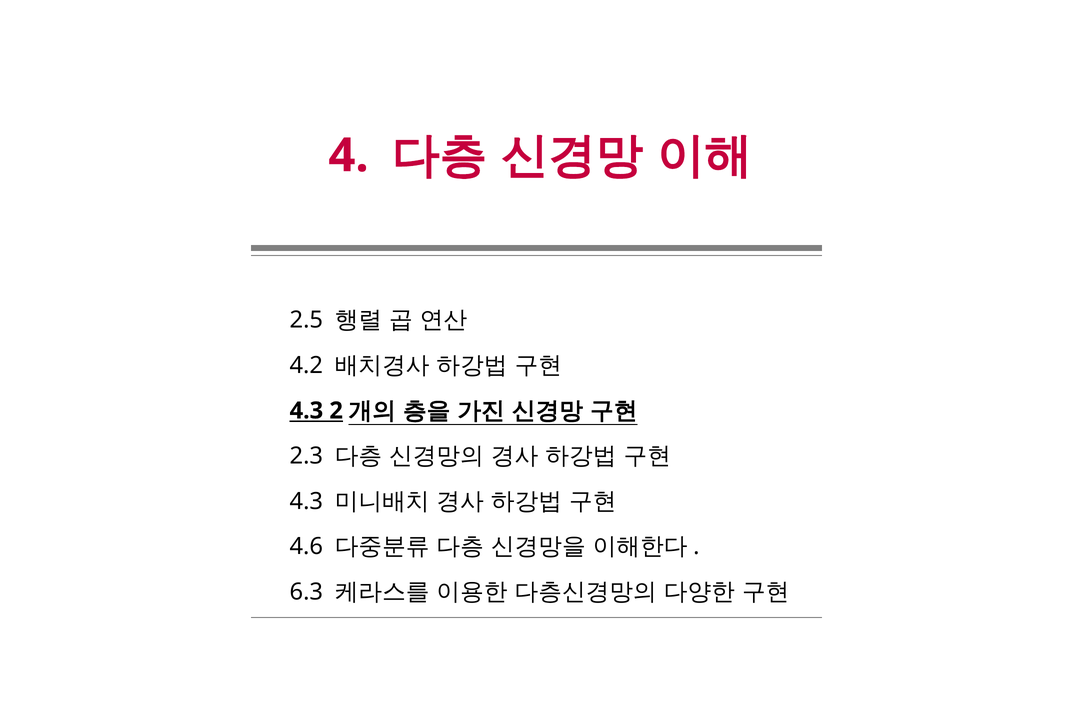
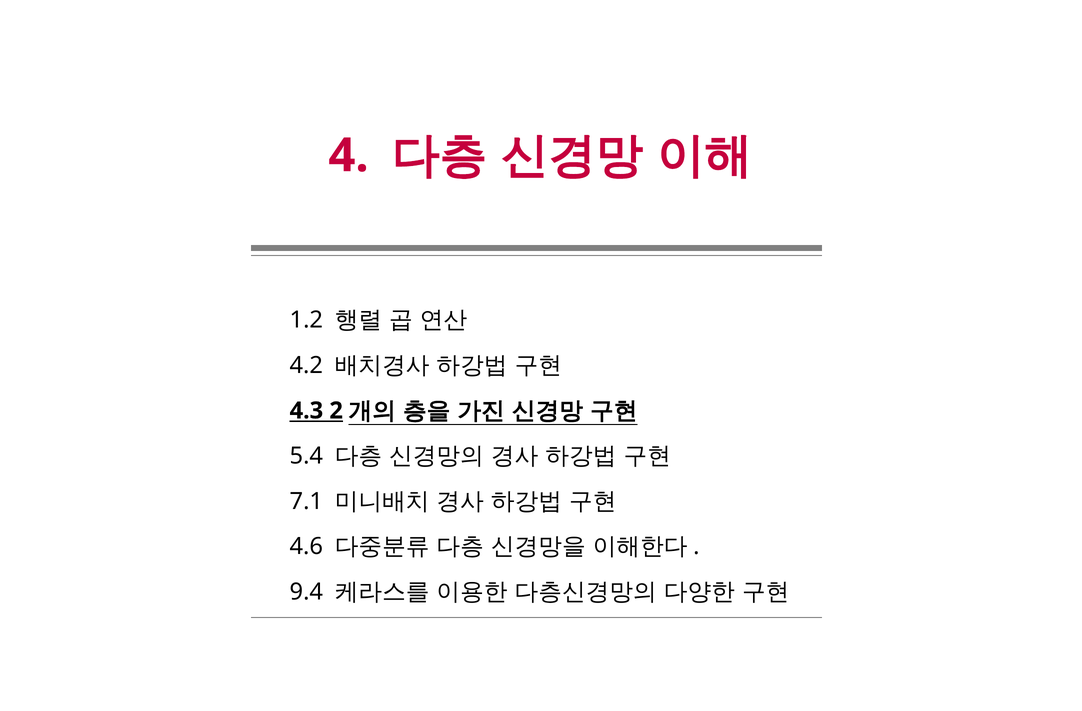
2.5: 2.5 -> 1.2 (306, 320)
2.3: 2.3 -> 5.4 (306, 456)
4.3: 4.3 -> 7.1 (306, 501)
6.3: 6.3 -> 9.4 (306, 592)
